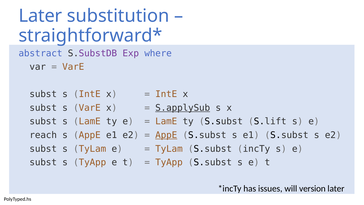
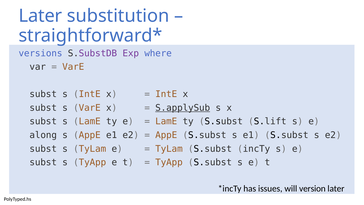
abstract: abstract -> versions (40, 53)
reach: reach -> along (43, 135)
AppE underline: present -> none (166, 135)
